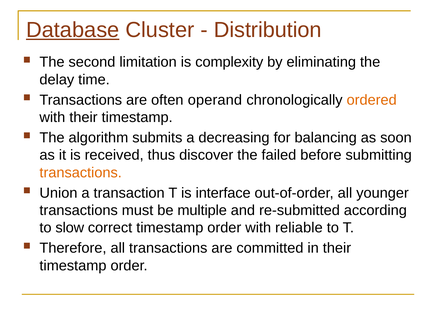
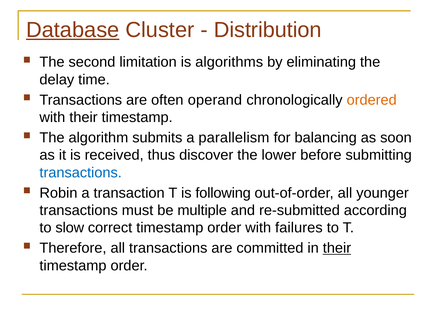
complexity: complexity -> algorithms (229, 62)
decreasing: decreasing -> parallelism (234, 138)
failed: failed -> lower (279, 155)
transactions colour: orange -> blue (81, 173)
Union: Union -> Robin (58, 193)
interface: interface -> following (223, 193)
reliable: reliable -> failures (299, 228)
their underline: none -> present (337, 248)
